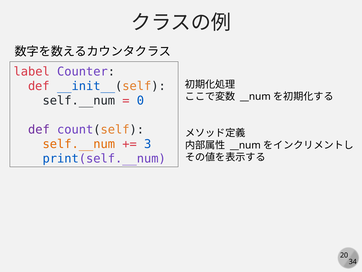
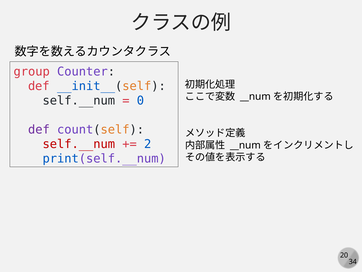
label: label -> group (32, 71)
self.__num colour: orange -> red (79, 144)
3: 3 -> 2 (148, 144)
